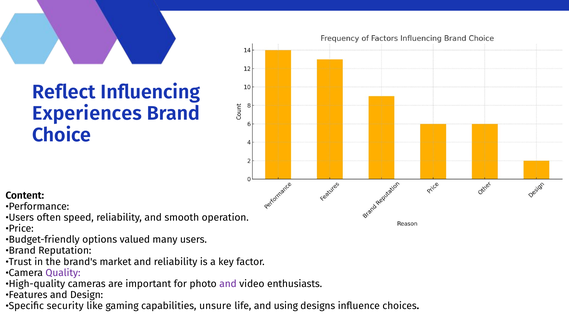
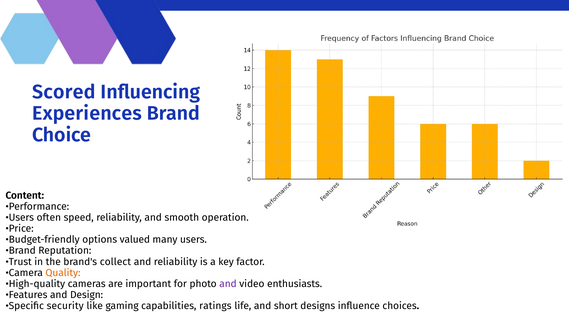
Reflect: Reflect -> Scored (64, 92)
market: market -> collect (115, 262)
Quality colour: purple -> orange (63, 273)
unsure: unsure -> ratings (215, 306)
using: using -> short (286, 306)
